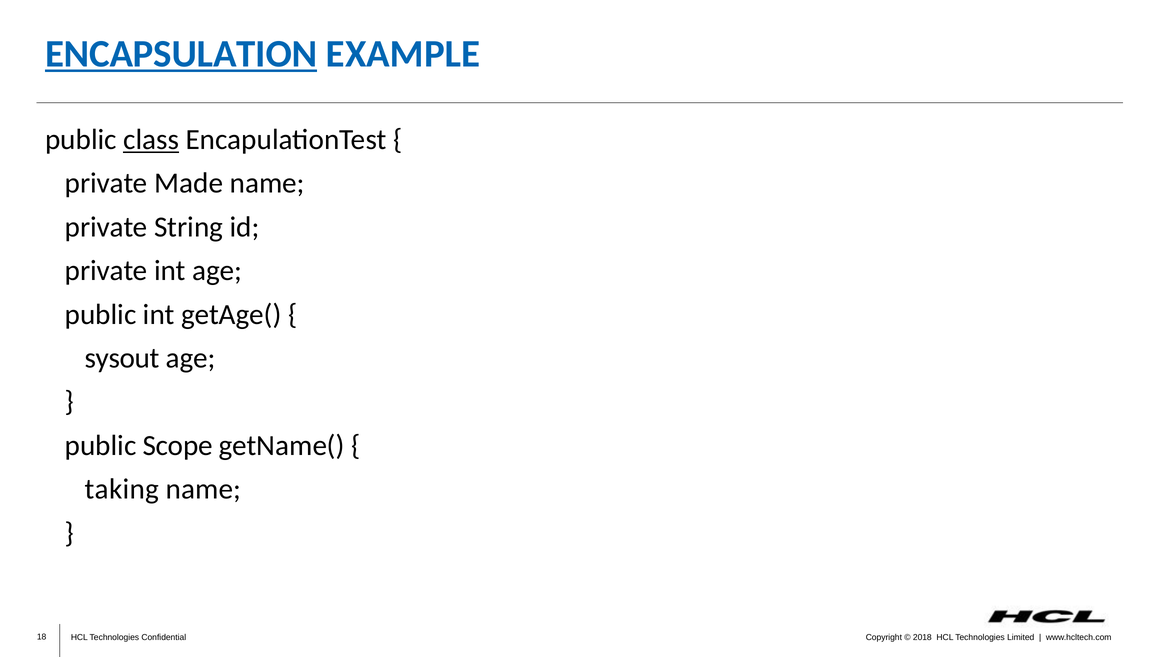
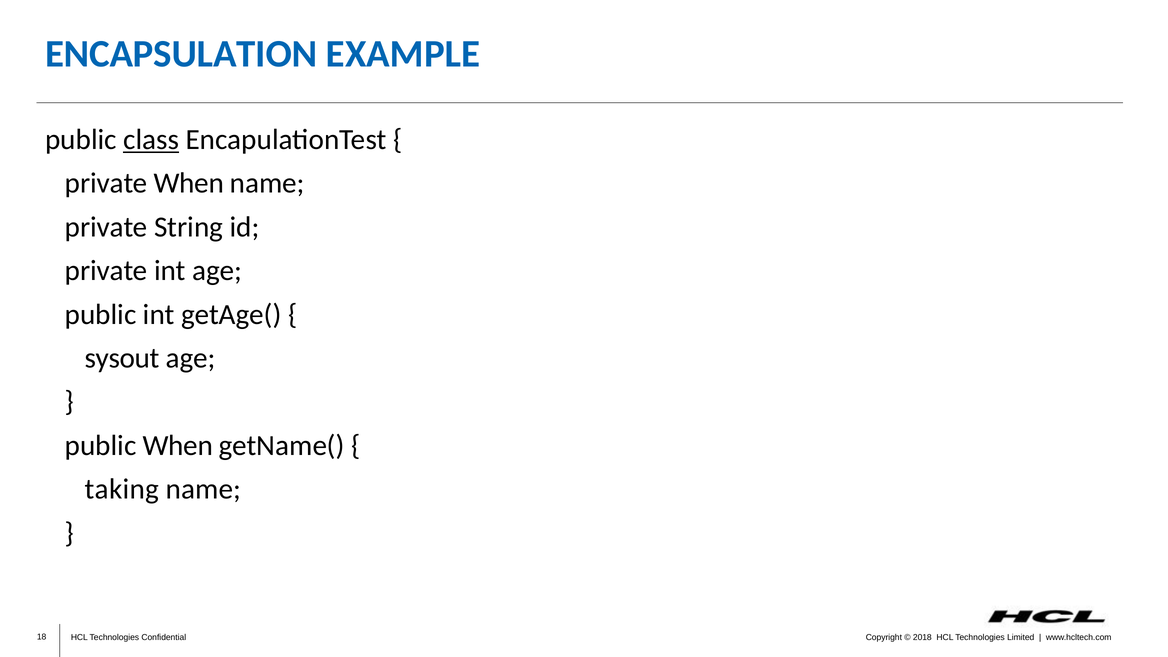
ENCAPSULATION underline: present -> none (181, 54)
private Made: Made -> When (189, 183)
public Scope: Scope -> When (178, 446)
